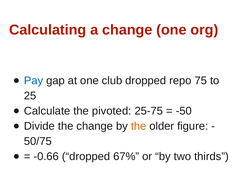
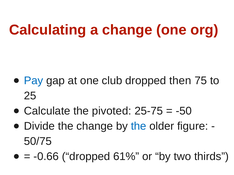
repo: repo -> then (180, 81)
the colour: orange -> blue (139, 126)
67%: 67% -> 61% (126, 157)
